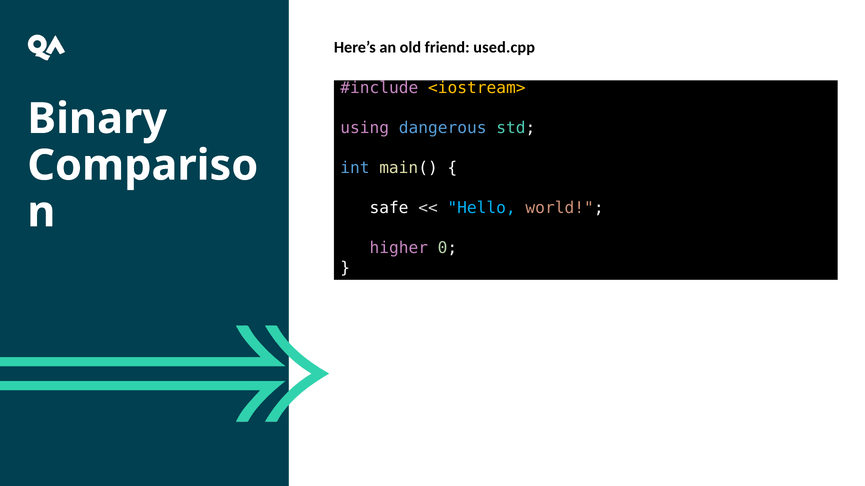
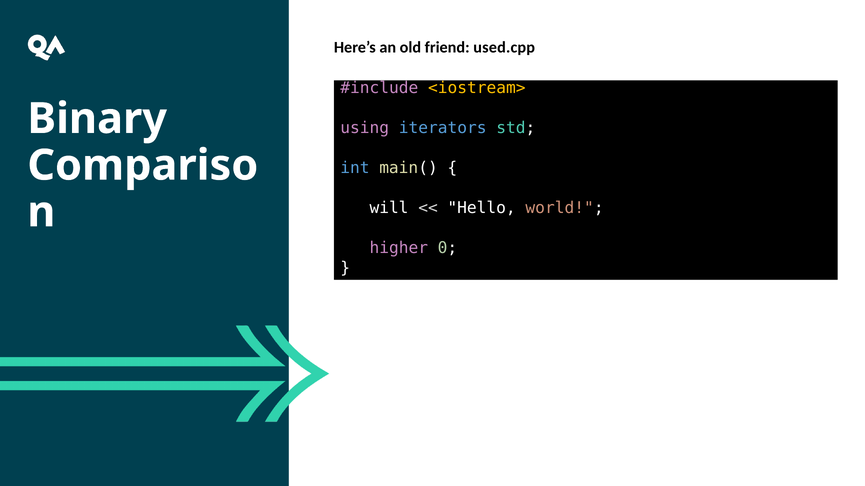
dangerous: dangerous -> iterators (443, 128)
safe: safe -> will (389, 208)
Hello colour: light blue -> white (482, 208)
